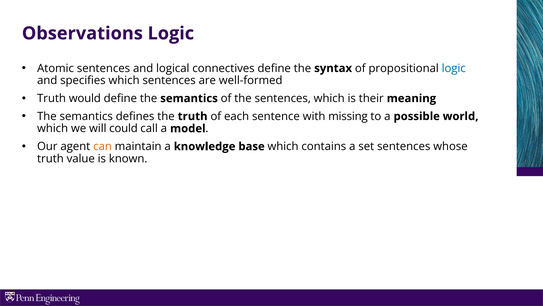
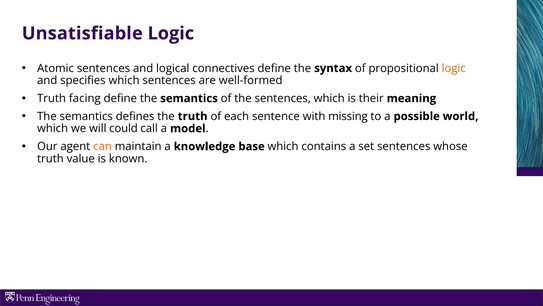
Observations: Observations -> Unsatisfiable (82, 33)
logic colour: blue -> orange (454, 68)
would: would -> facing (85, 98)
